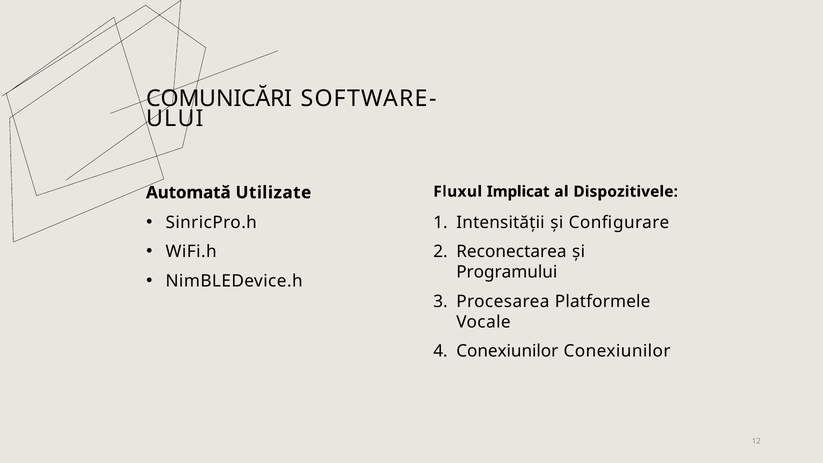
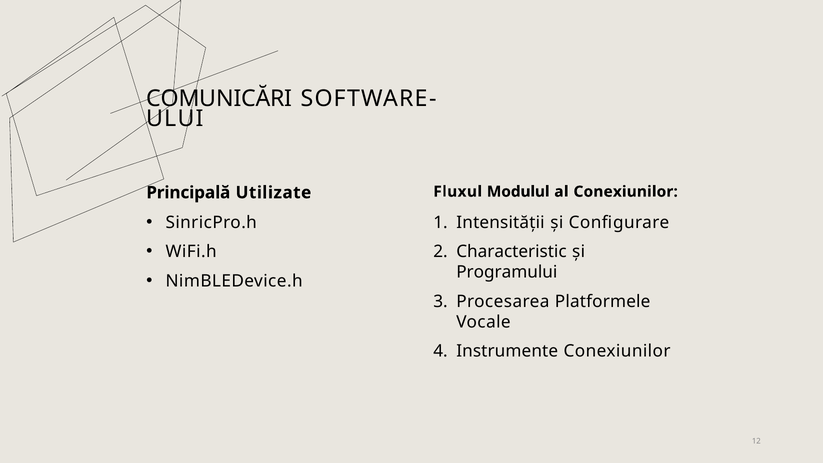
Implicat: Implicat -> Modulul (518, 192)
al Dispozitivele: Dispozitivele -> Conexiunilor (626, 192)
Automată: Automată -> Principală (188, 193)
Reconectarea: Reconectarea -> Characteristic (511, 252)
Conexiunilor: Conexiunilor -> Instrumente (507, 351)
